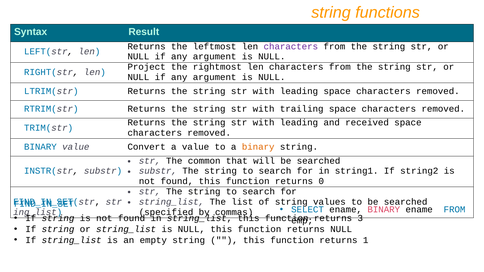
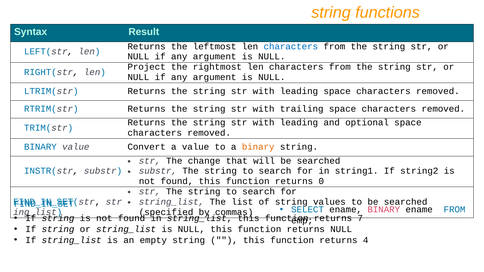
characters colour: purple -> blue (291, 46)
received: received -> optional (367, 123)
common: common -> change (204, 161)
3: 3 -> 7 (360, 219)
1: 1 -> 4 (366, 240)
